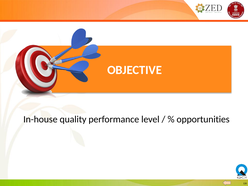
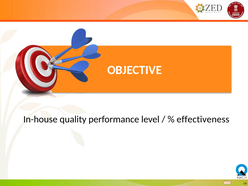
opportunities: opportunities -> effectiveness (203, 119)
